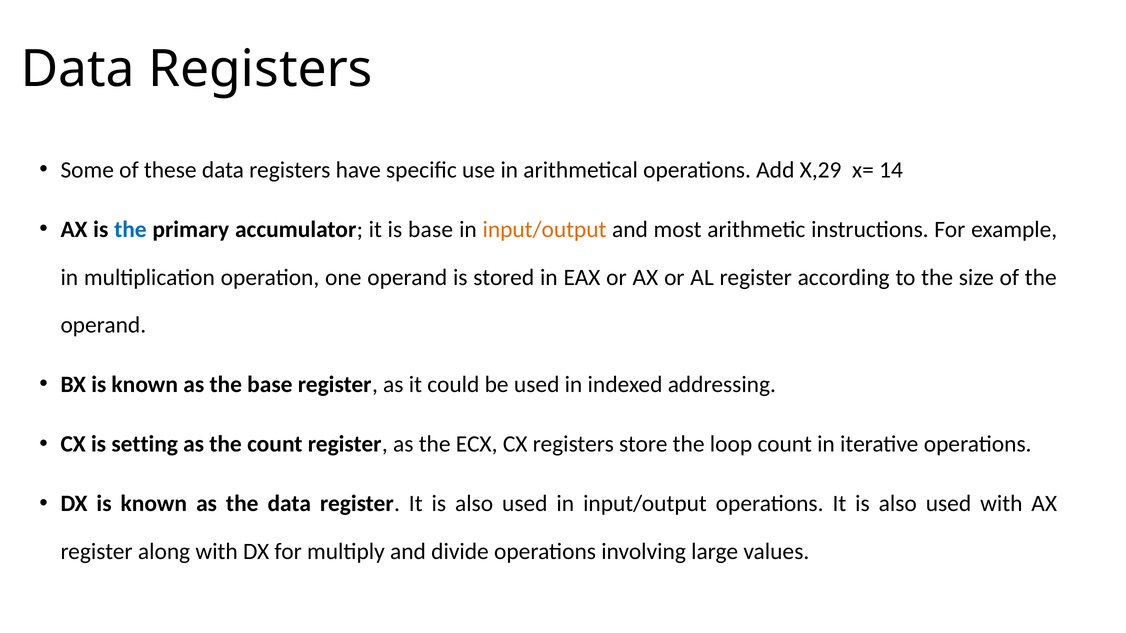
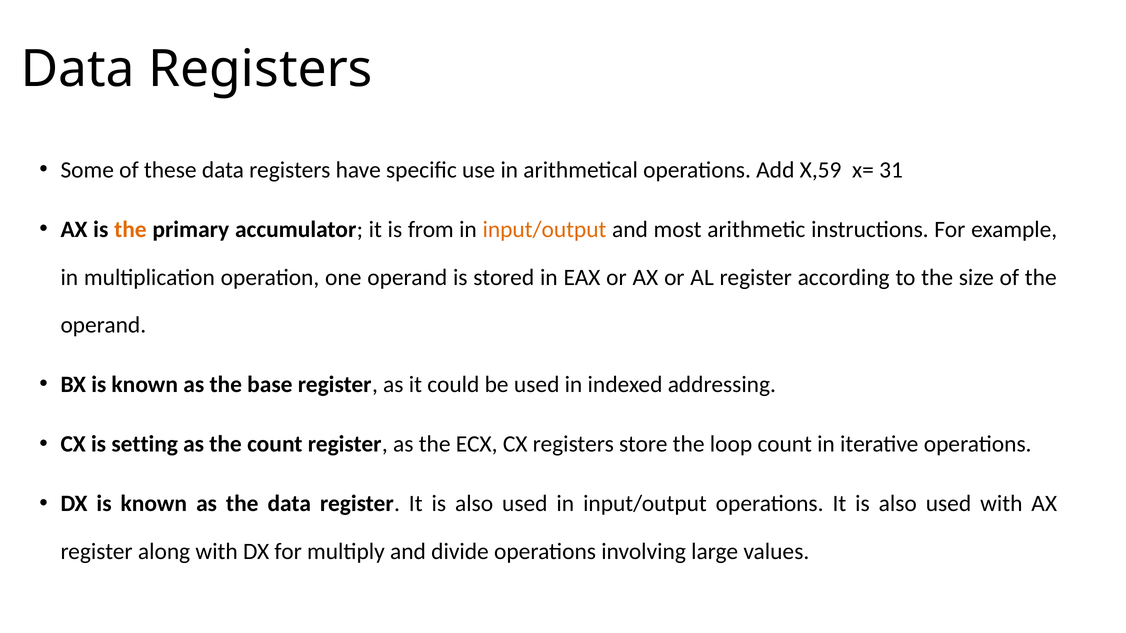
X,29: X,29 -> X,59 (821, 170)
14: 14 -> 31 (891, 170)
the colour: blue -> orange (130, 230)
is base: base -> from (431, 230)
